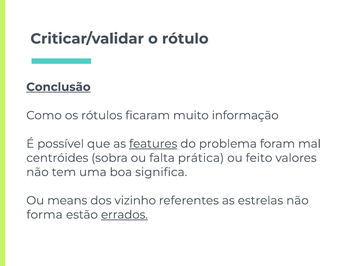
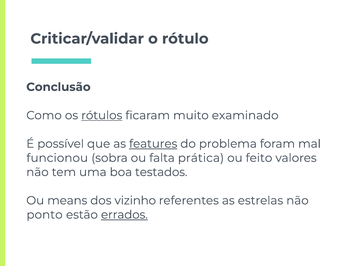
Conclusão underline: present -> none (58, 87)
rótulos underline: none -> present (102, 116)
informação: informação -> examinado (245, 116)
centróides: centróides -> funcionou (57, 158)
significa: significa -> testados (161, 172)
forma: forma -> ponto (45, 215)
